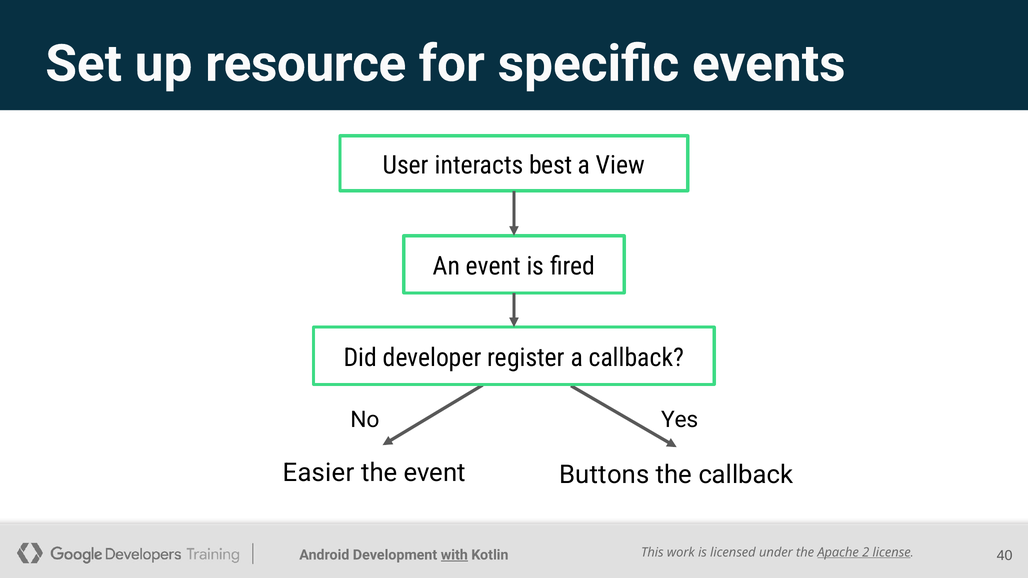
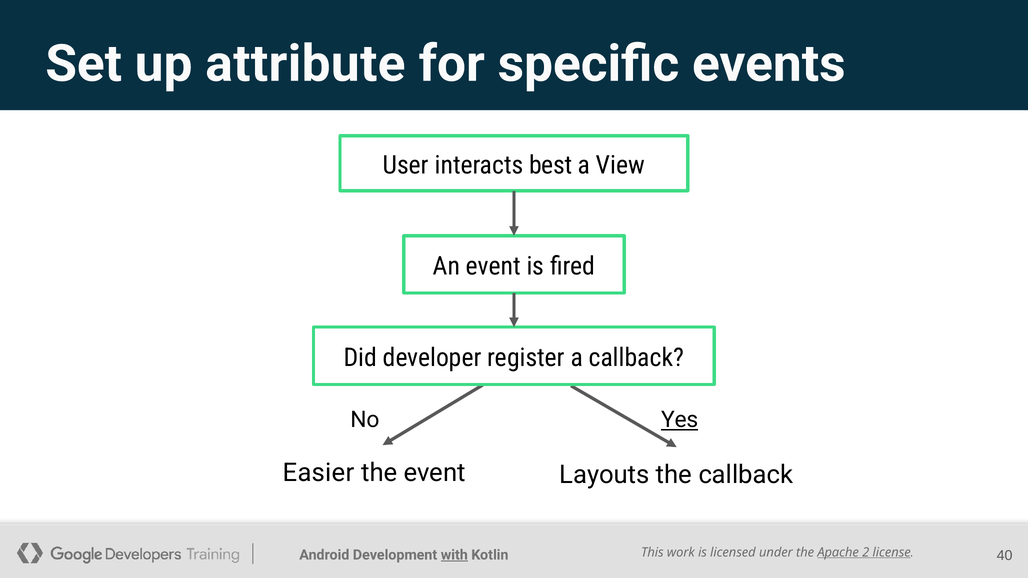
resource: resource -> attribute (305, 64)
Yes underline: none -> present (680, 420)
Buttons: Buttons -> Layouts (604, 475)
